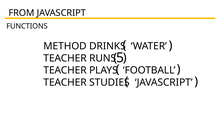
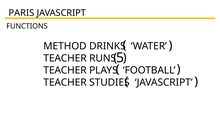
FROM: FROM -> PARIS (21, 13)
